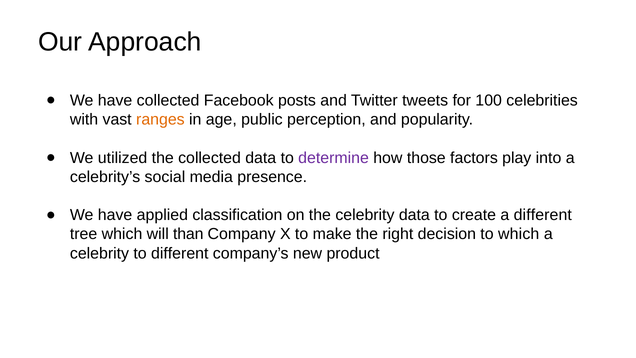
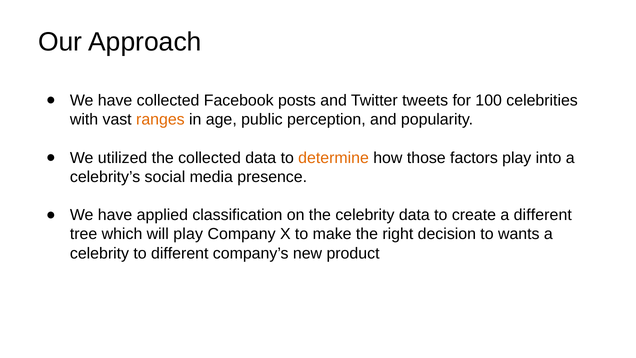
determine colour: purple -> orange (334, 158)
will than: than -> play (188, 234)
to which: which -> wants (519, 234)
